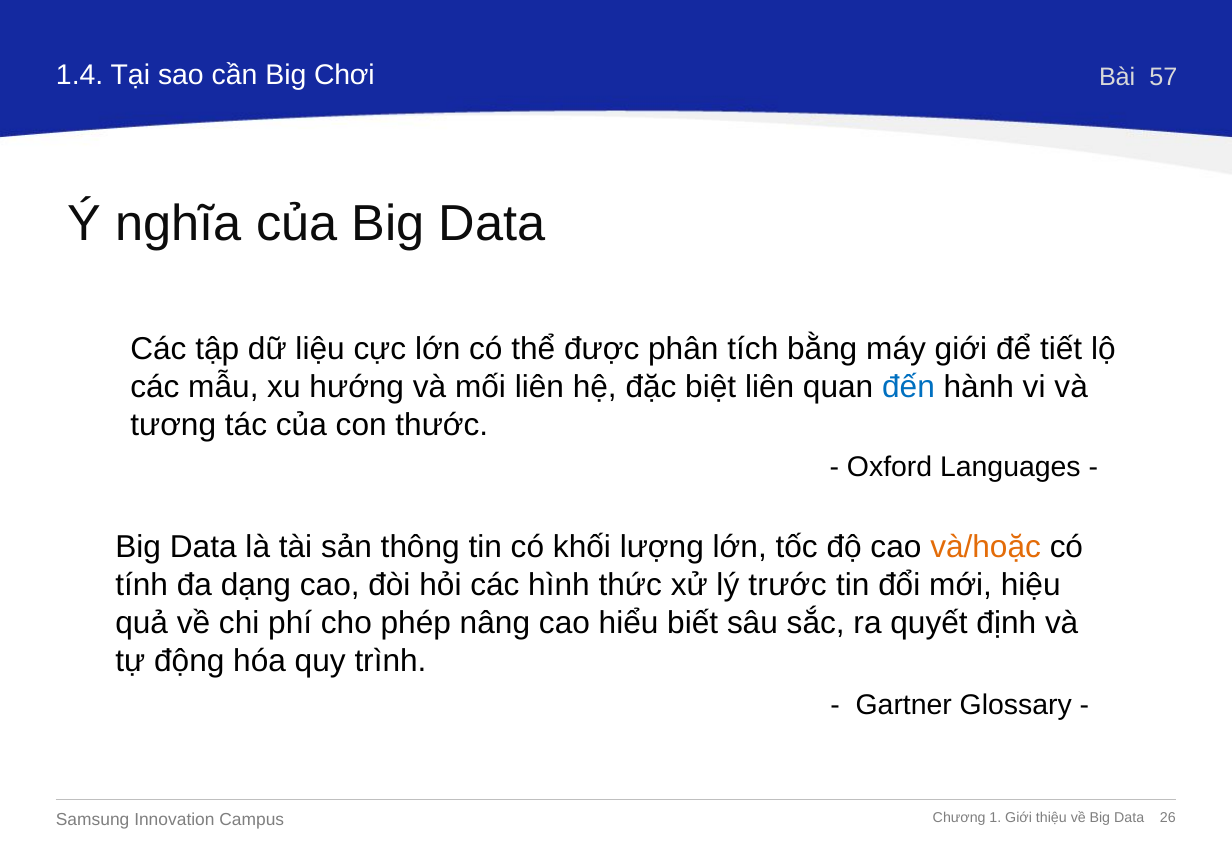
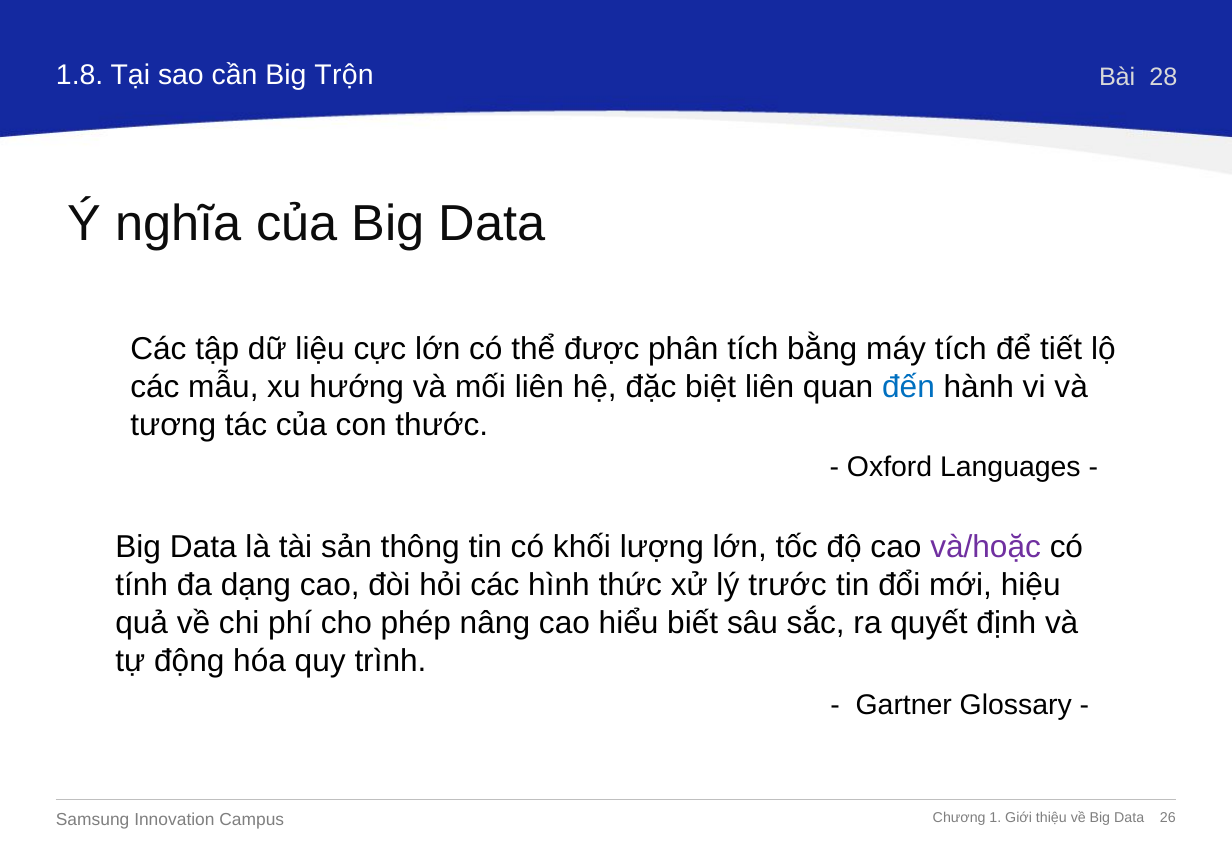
1.4: 1.4 -> 1.8 (80, 75)
Chơi: Chơi -> Trộn (344, 75)
57: 57 -> 28 (1163, 77)
máy giới: giới -> tích (961, 349)
và/hoặc colour: orange -> purple (986, 547)
